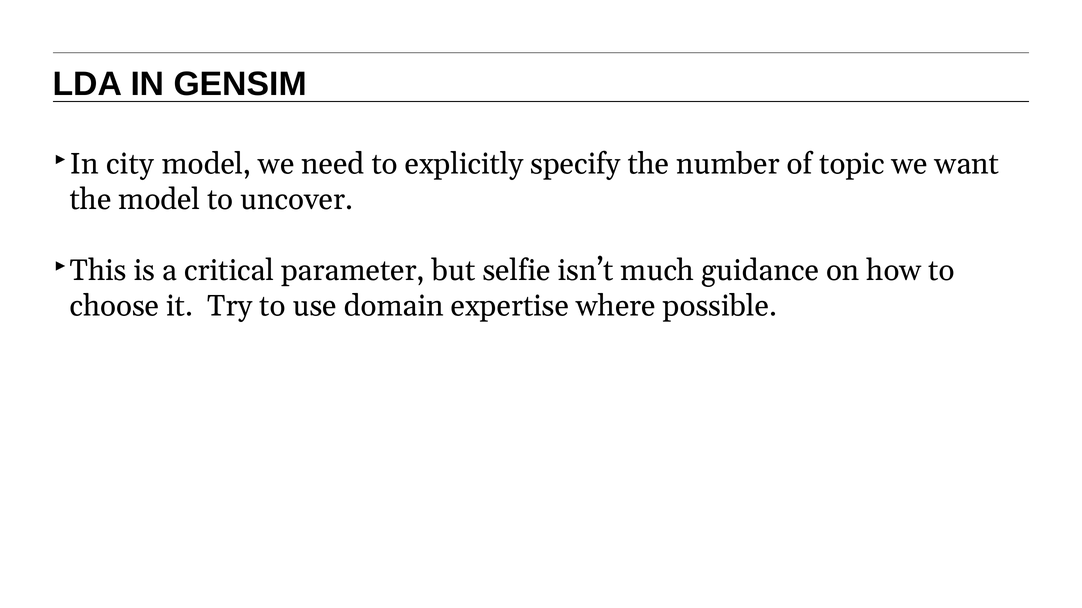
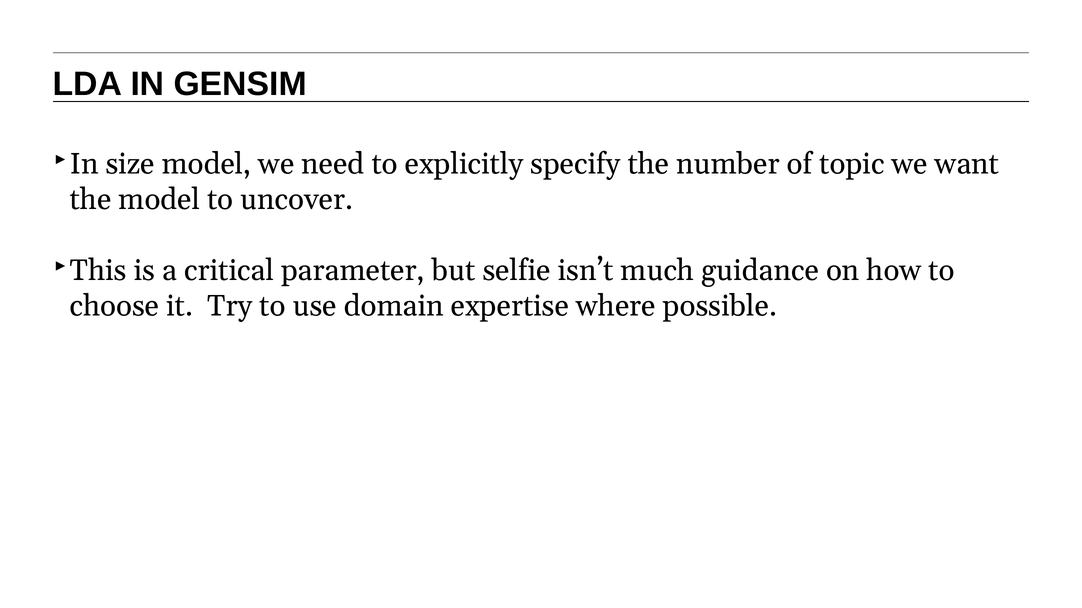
city: city -> size (130, 164)
